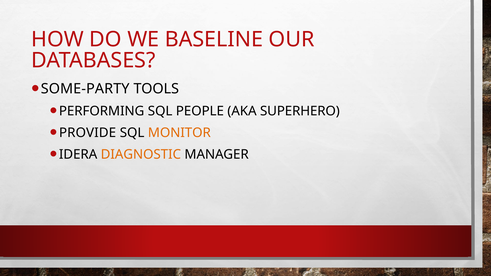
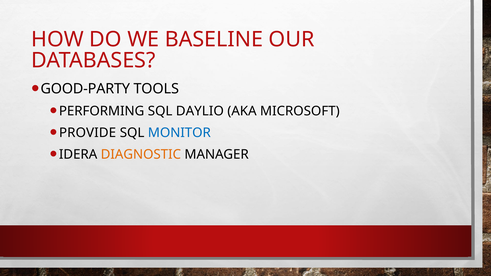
SOME-PARTY: SOME-PARTY -> GOOD-PARTY (85, 89)
PEOPLE: PEOPLE -> DAYLIO (200, 111)
SUPERHERO: SUPERHERO -> MICROSOFT (300, 111)
MONITOR colour: orange -> blue (179, 133)
